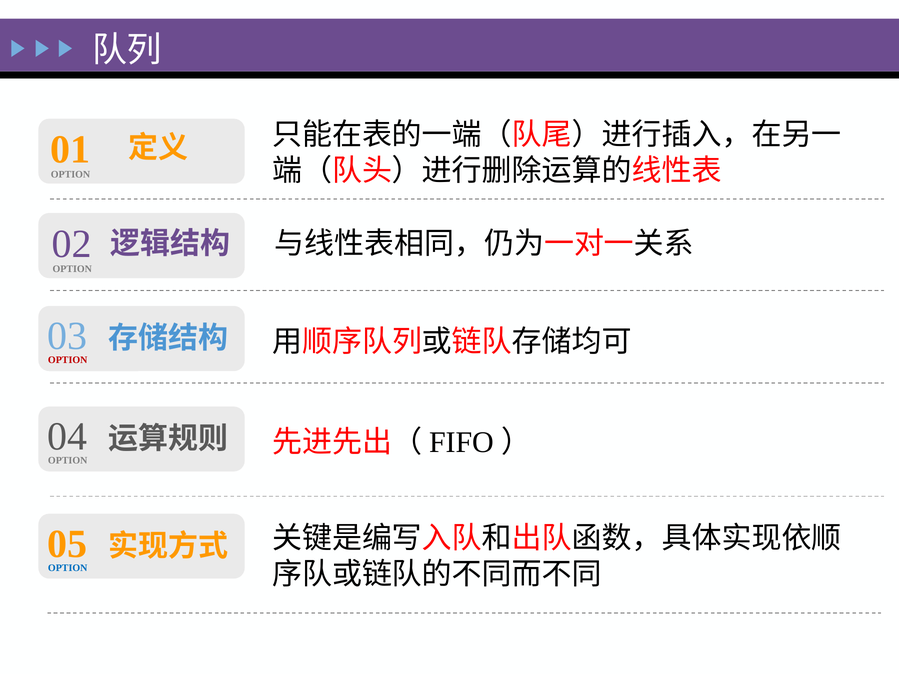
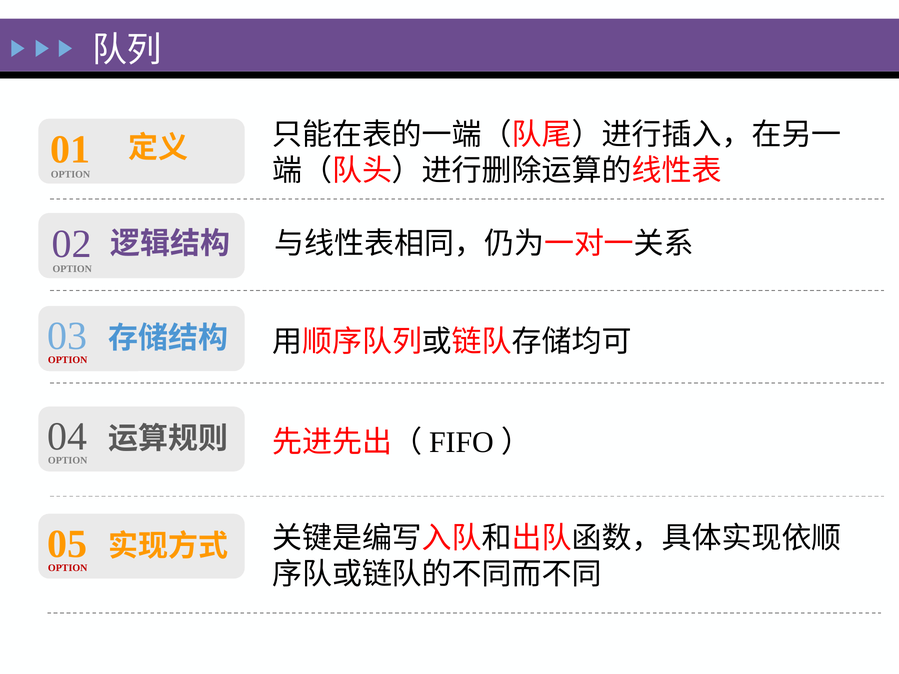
OPTION colour: blue -> red (68, 568)
